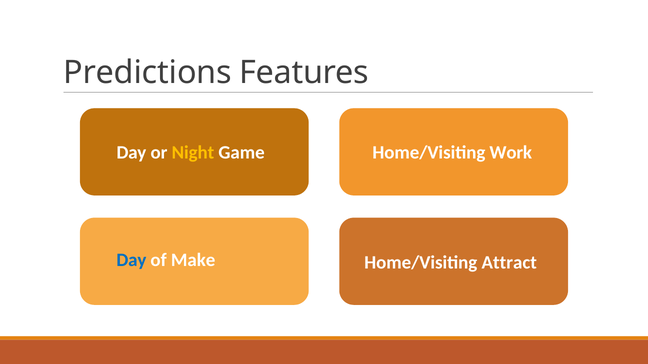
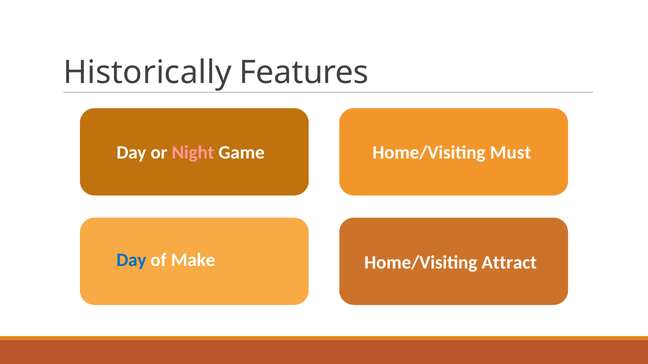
Predictions: Predictions -> Historically (147, 73)
Night colour: yellow -> pink (193, 153)
Work: Work -> Must (511, 153)
